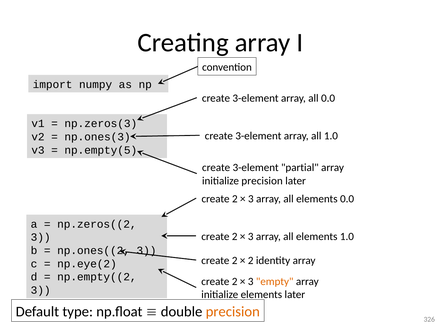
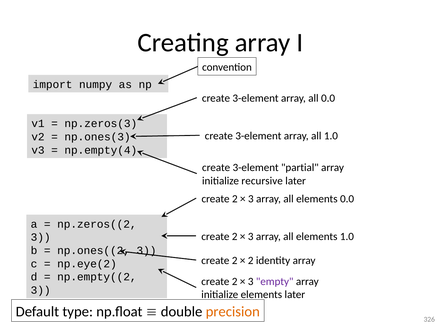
np.empty(5: np.empty(5 -> np.empty(4 (101, 150)
initialize precision: precision -> recursive (262, 181)
empty colour: orange -> purple (275, 282)
